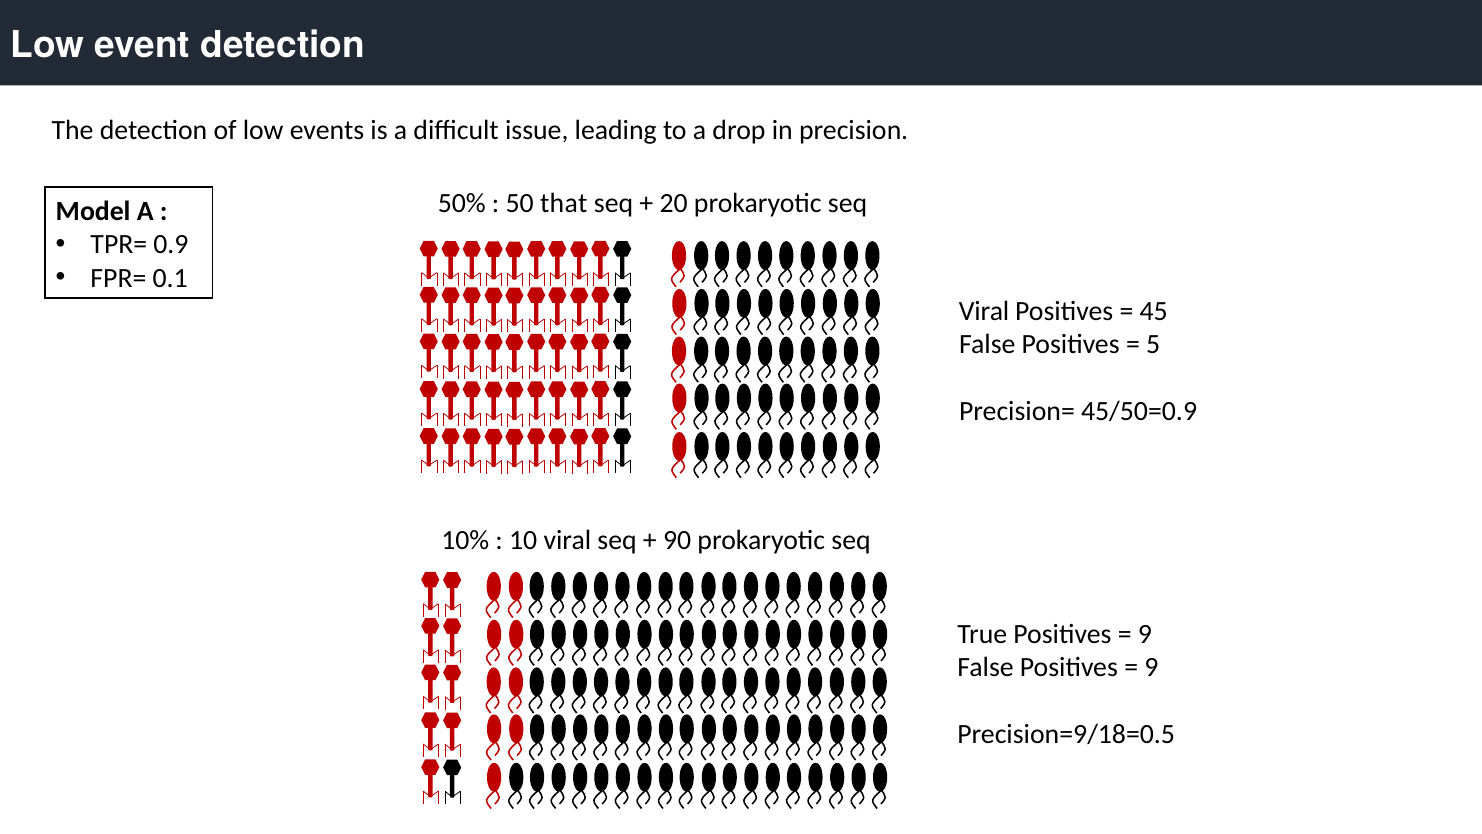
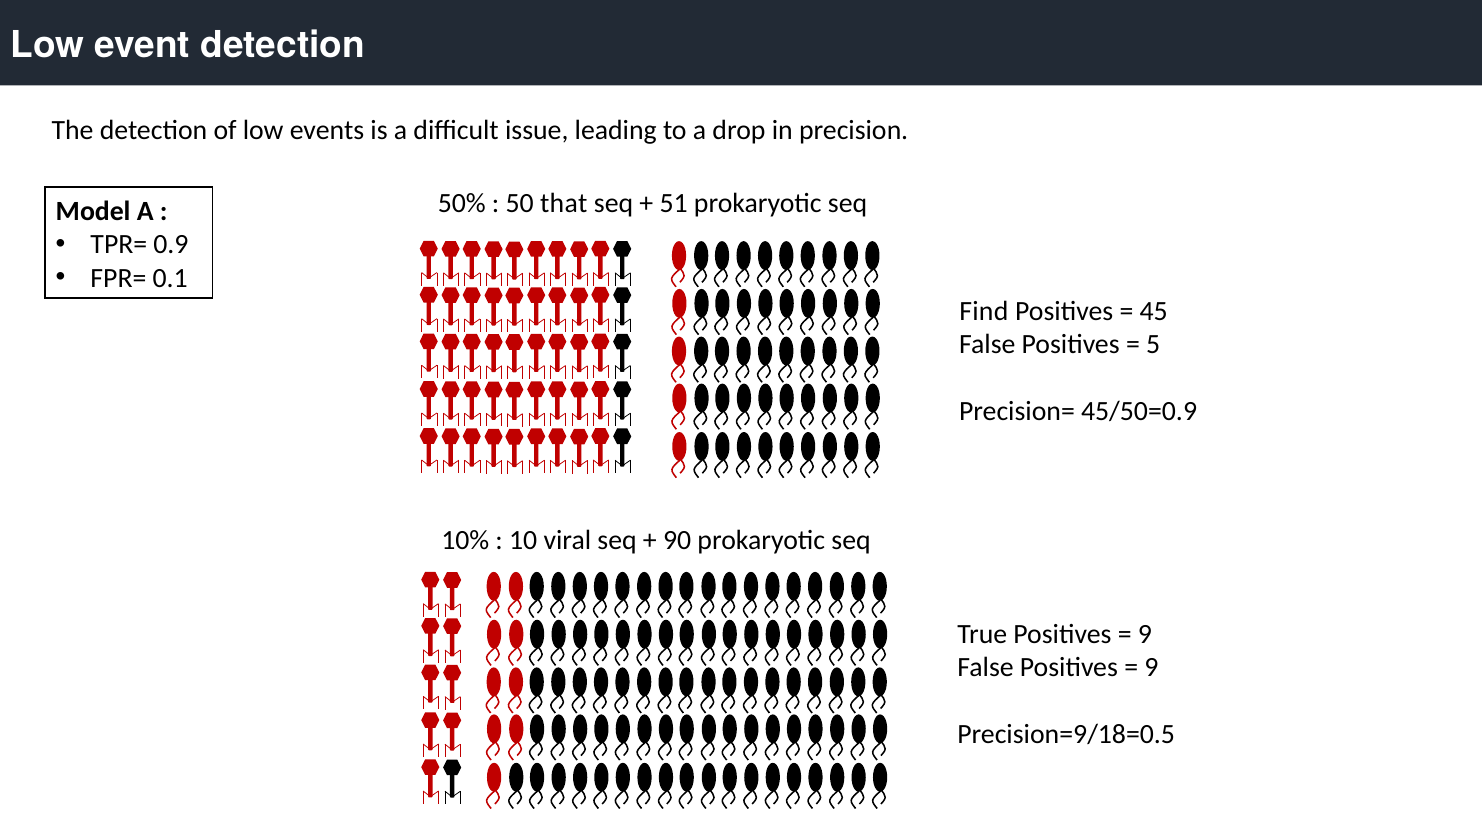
20: 20 -> 51 (674, 203)
Viral: Viral -> Find (984, 311)
